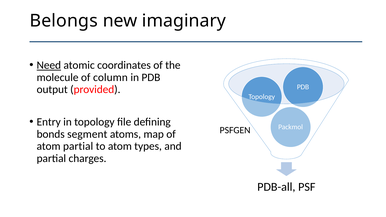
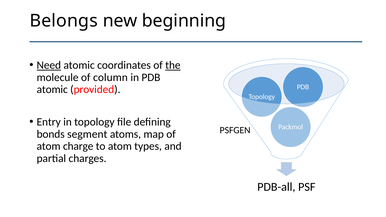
imaginary: imaginary -> beginning (184, 21)
the underline: none -> present (173, 65)
output: output -> atomic (52, 90)
atom partial: partial -> charge (78, 146)
